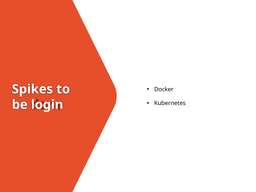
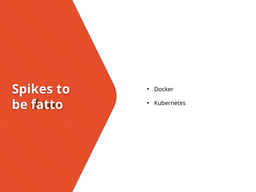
login: login -> fatto (47, 105)
